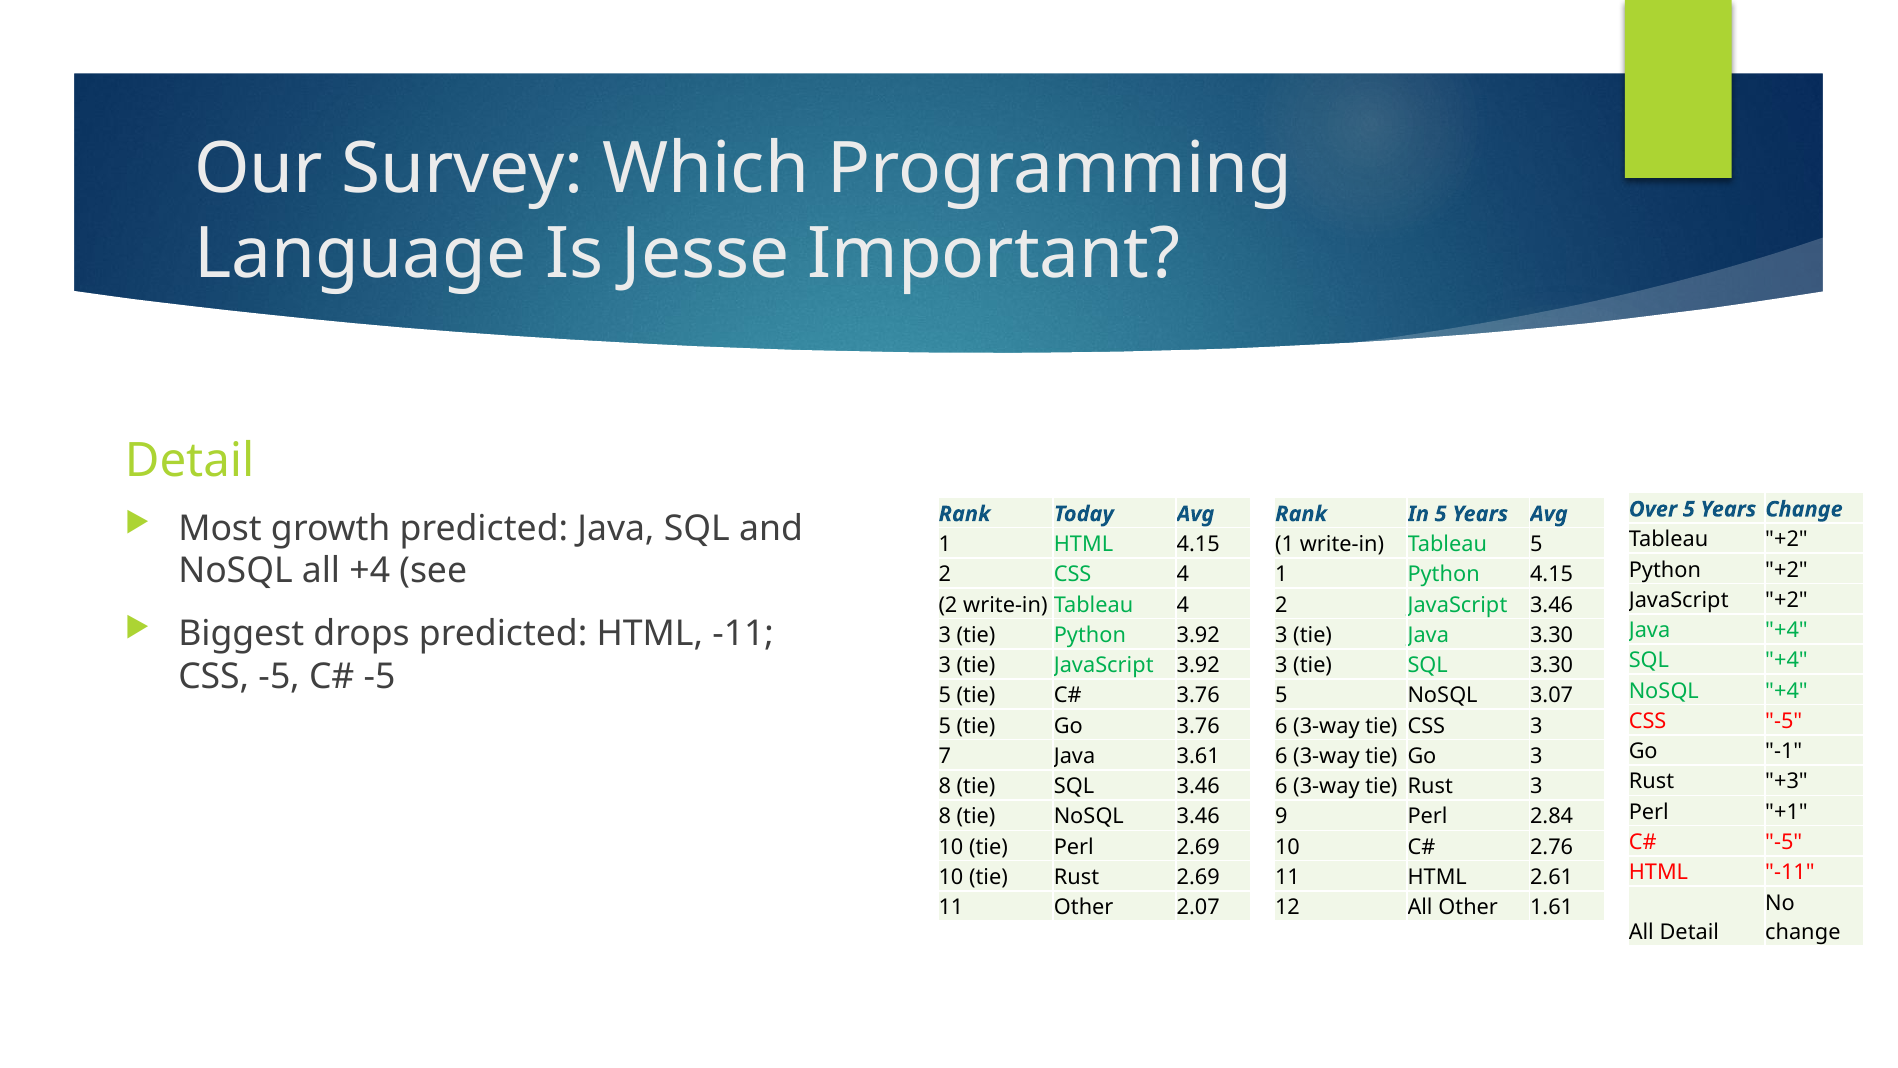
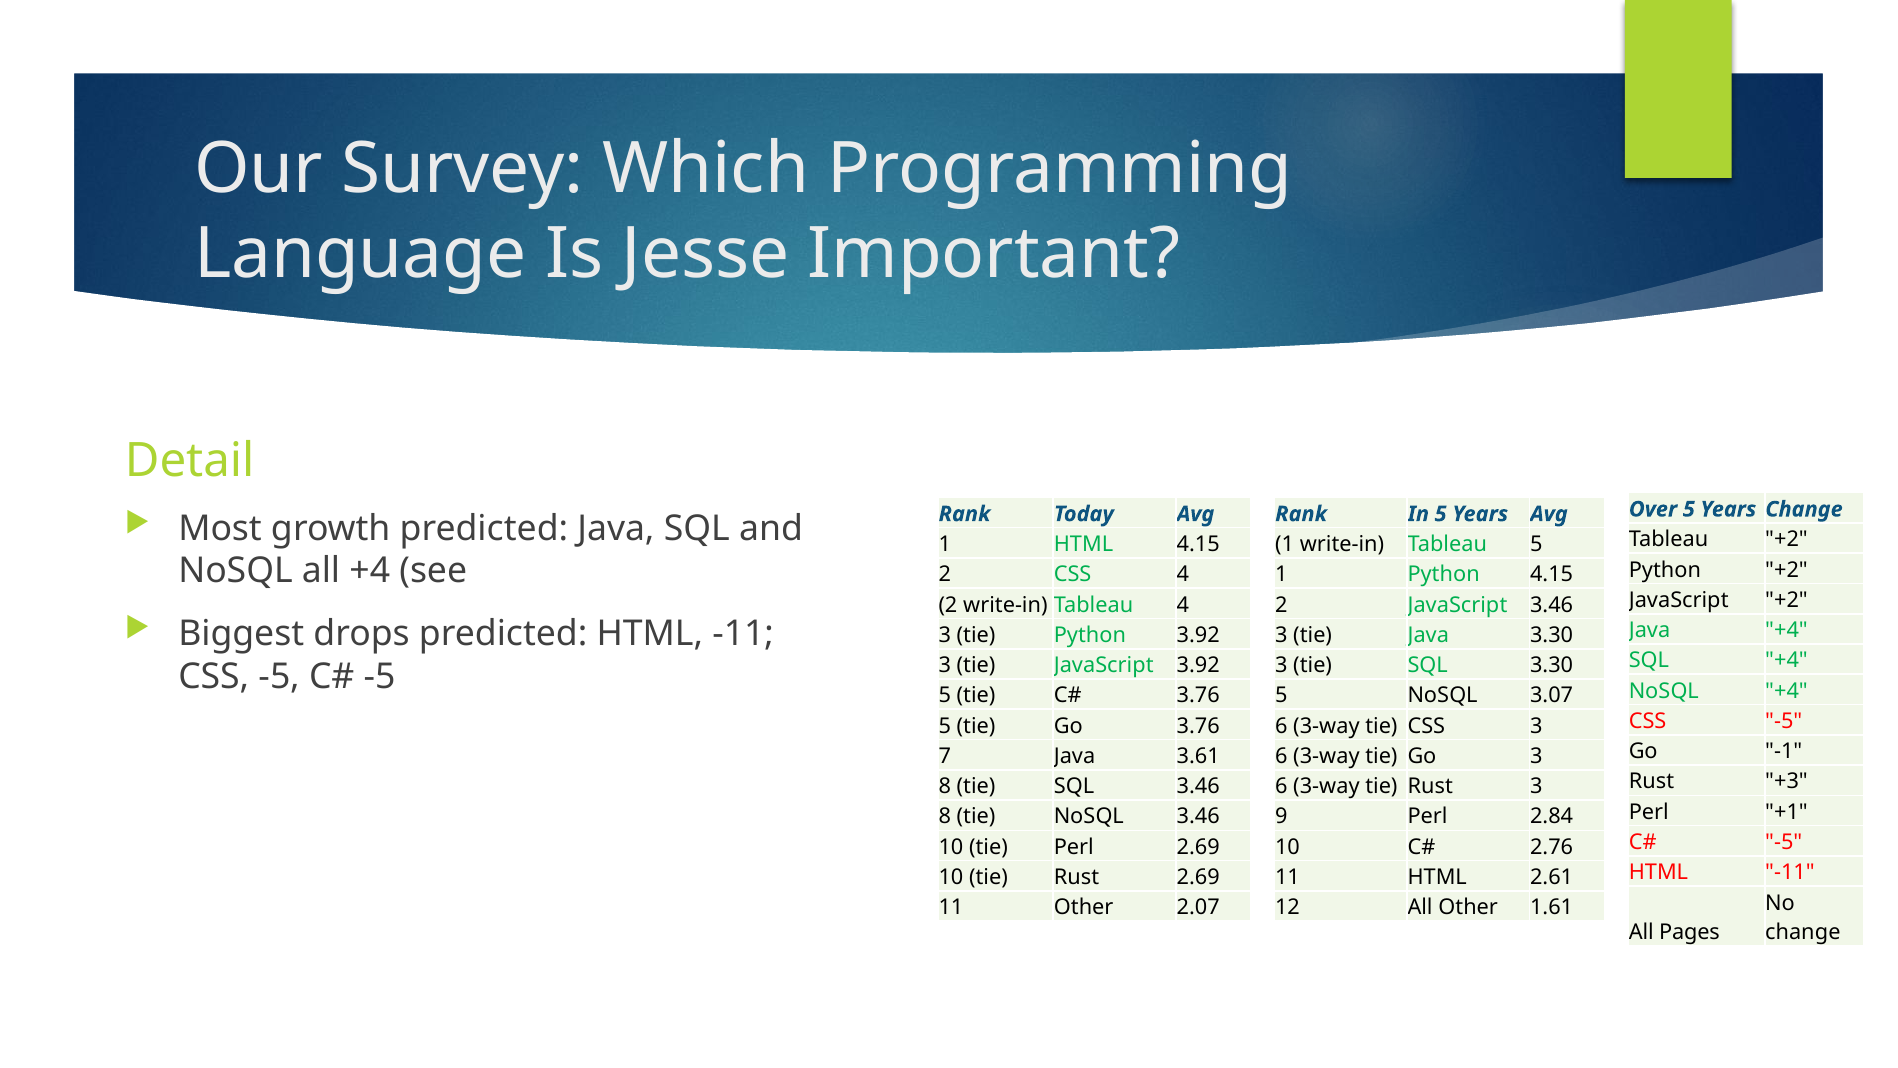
All Detail: Detail -> Pages (1689, 932)
